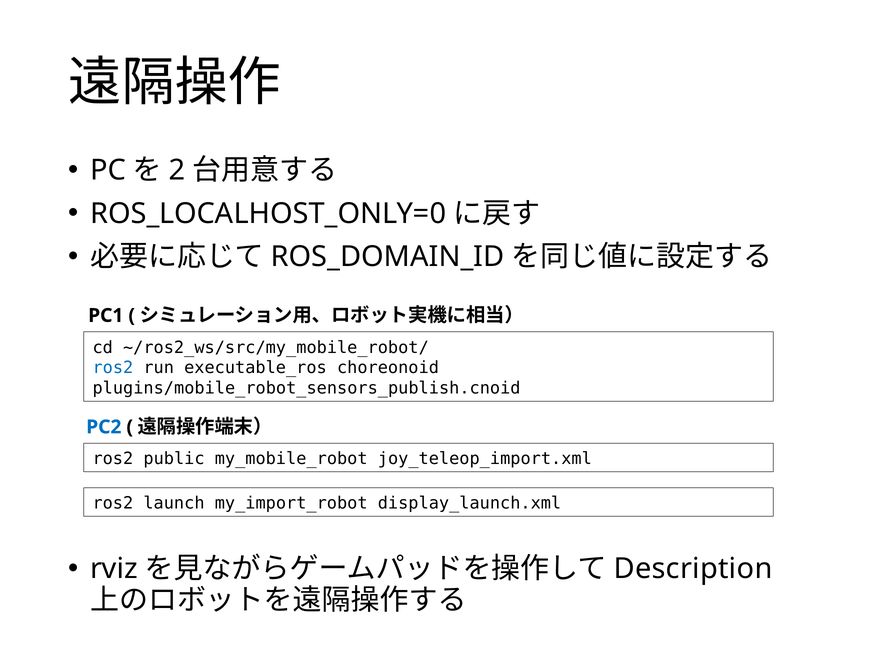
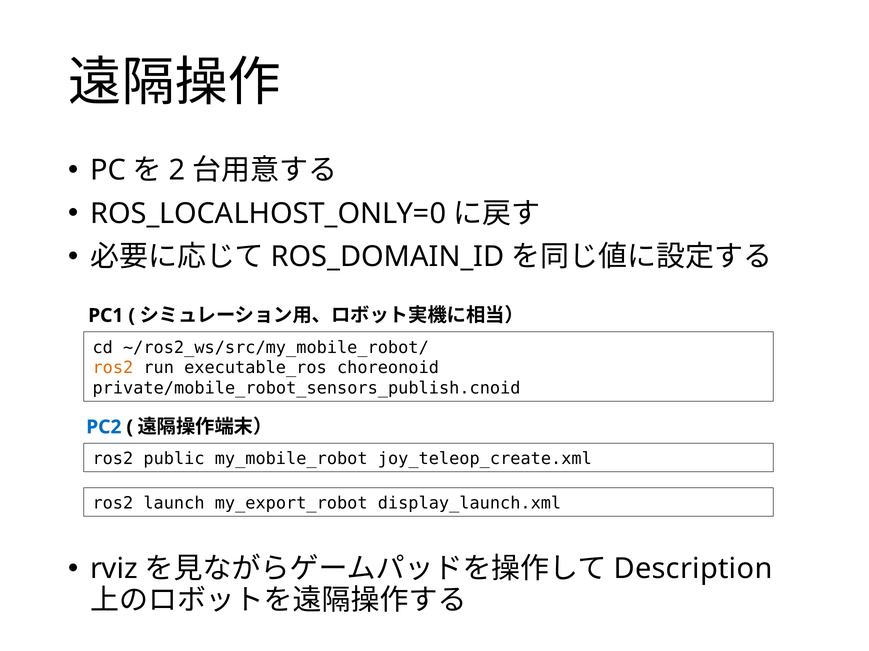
ros2 colour: blue -> orange (113, 368)
plugins/mobile_robot_sensors_publish.cnoid: plugins/mobile_robot_sensors_publish.cnoid -> private/mobile_robot_sensors_publish.cnoid (307, 389)
joy_teleop_import.xml: joy_teleop_import.xml -> joy_teleop_create.xml (485, 459)
my_import_robot: my_import_robot -> my_export_robot (291, 504)
